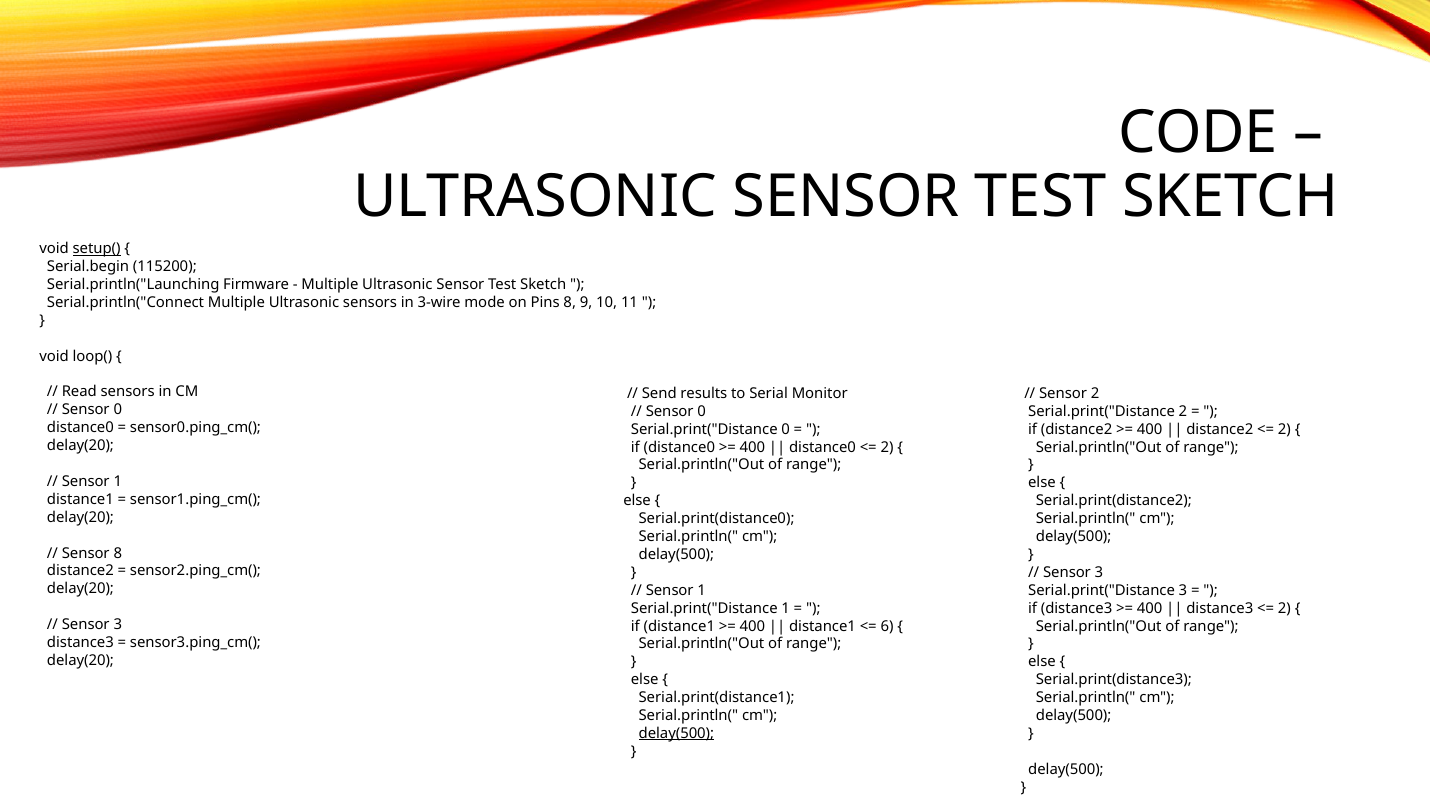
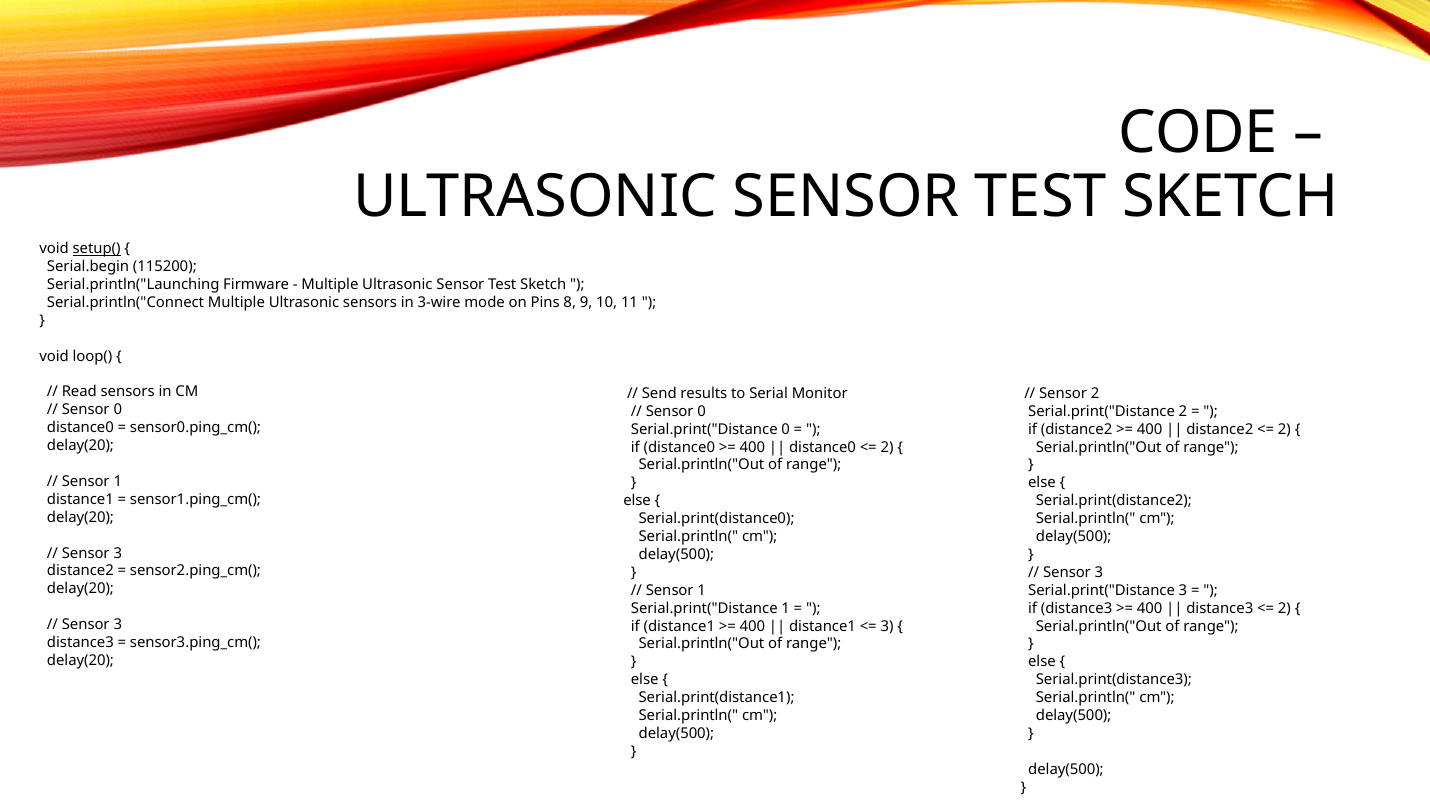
8: 8 -> 3 (118, 553)
6: 6 -> 3 (887, 626)
delay(500 underline: present -> none (676, 734)
